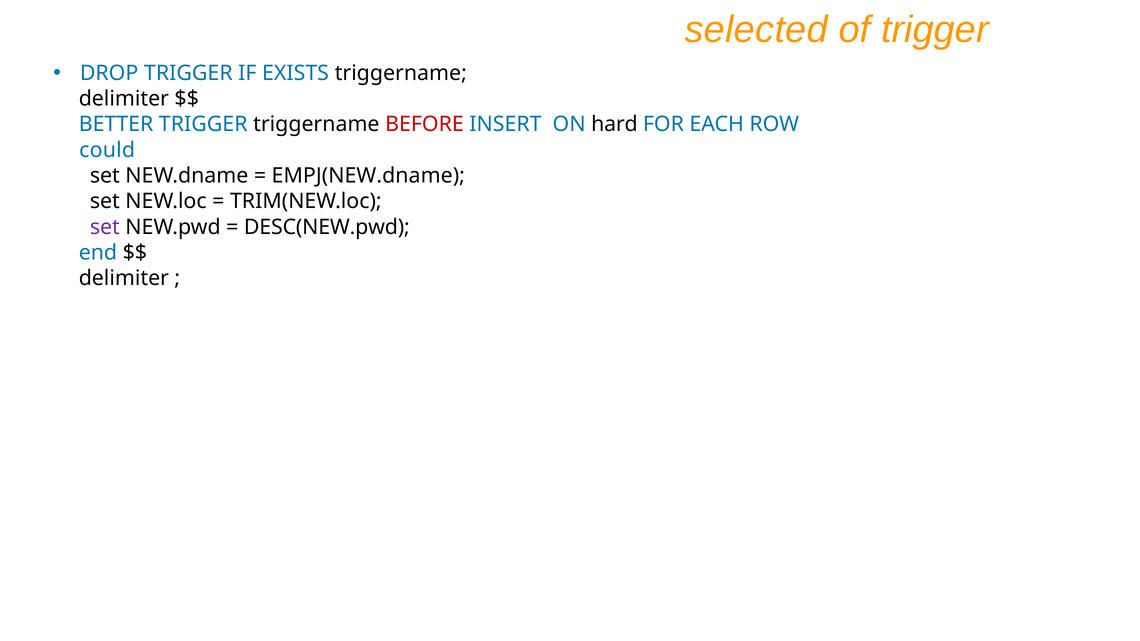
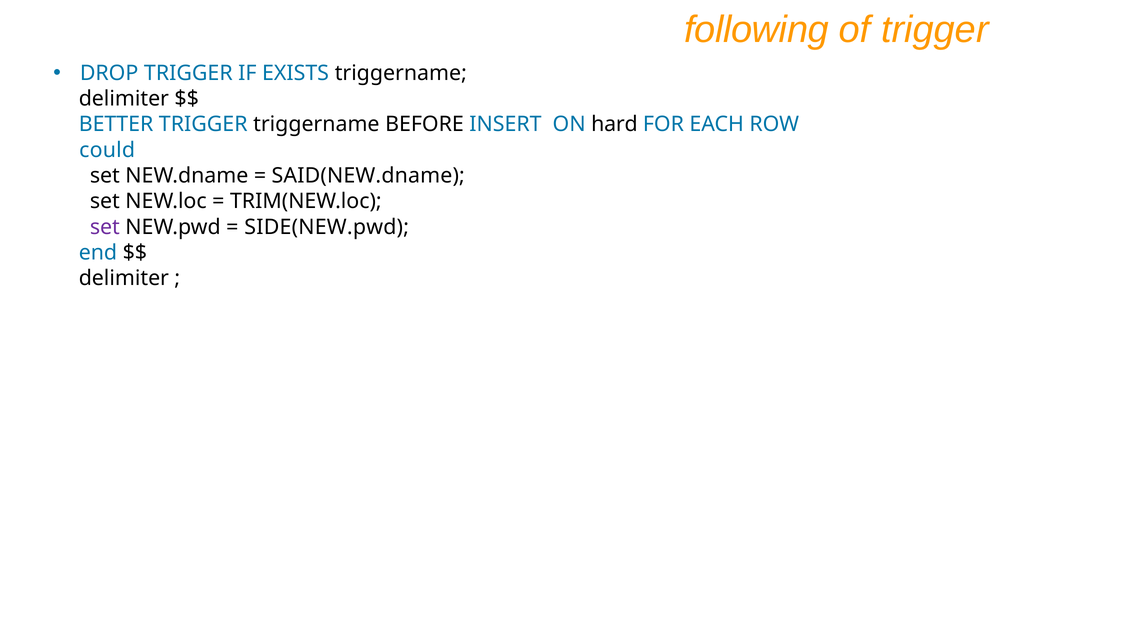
selected: selected -> following (757, 30)
BEFORE colour: red -> black (424, 124)
EMPJ(NEW.dname: EMPJ(NEW.dname -> SAID(NEW.dname (368, 176)
DESC(NEW.pwd: DESC(NEW.pwd -> SIDE(NEW.pwd (327, 227)
